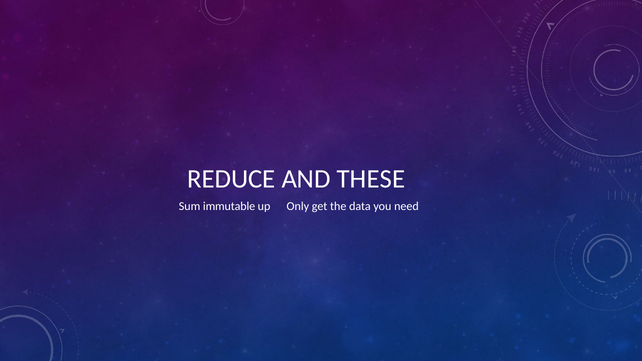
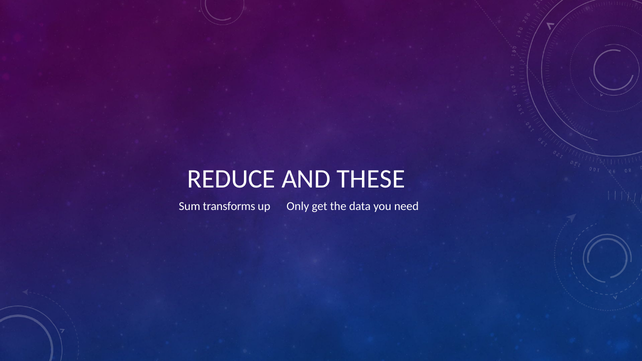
immutable: immutable -> transforms (229, 206)
